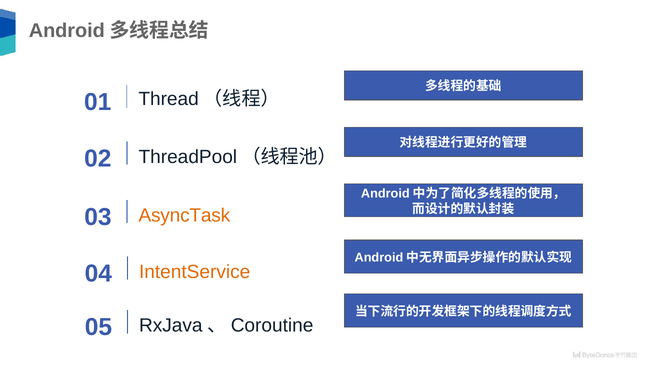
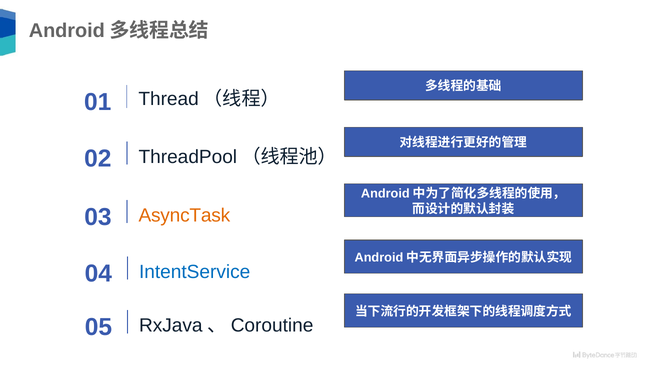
IntentService colour: orange -> blue (195, 272)
